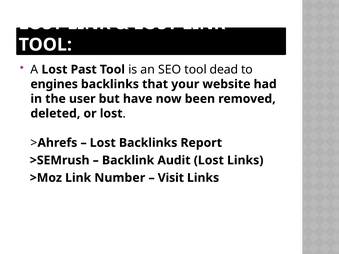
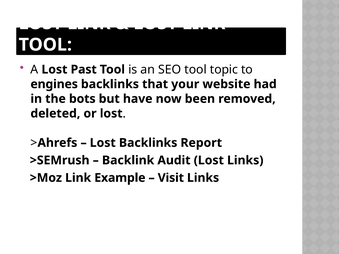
dead: dead -> topic (224, 70)
user: user -> bots (82, 99)
Number: Number -> Example (120, 178)
